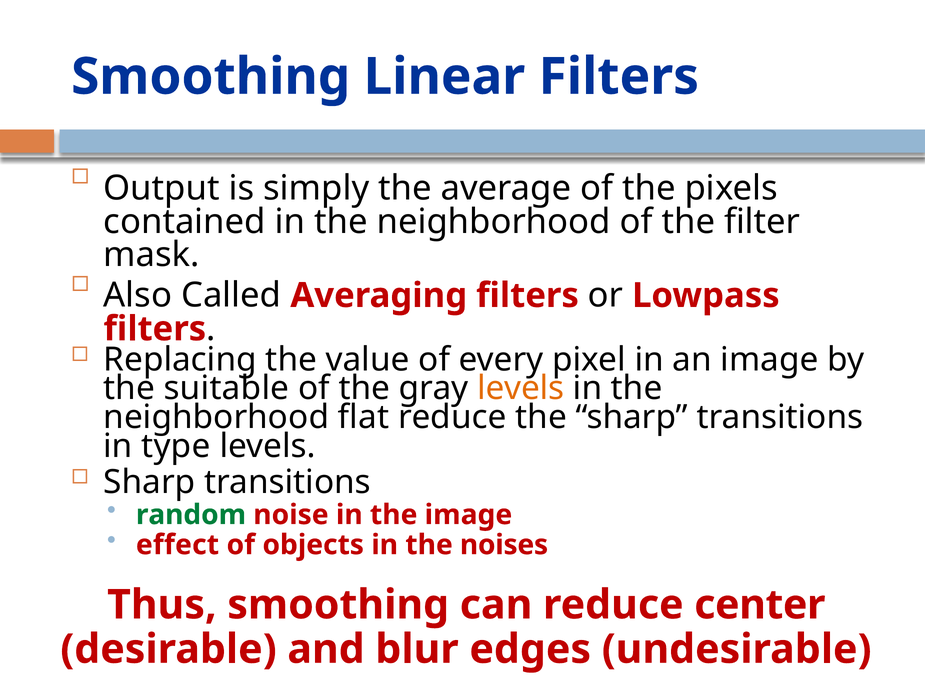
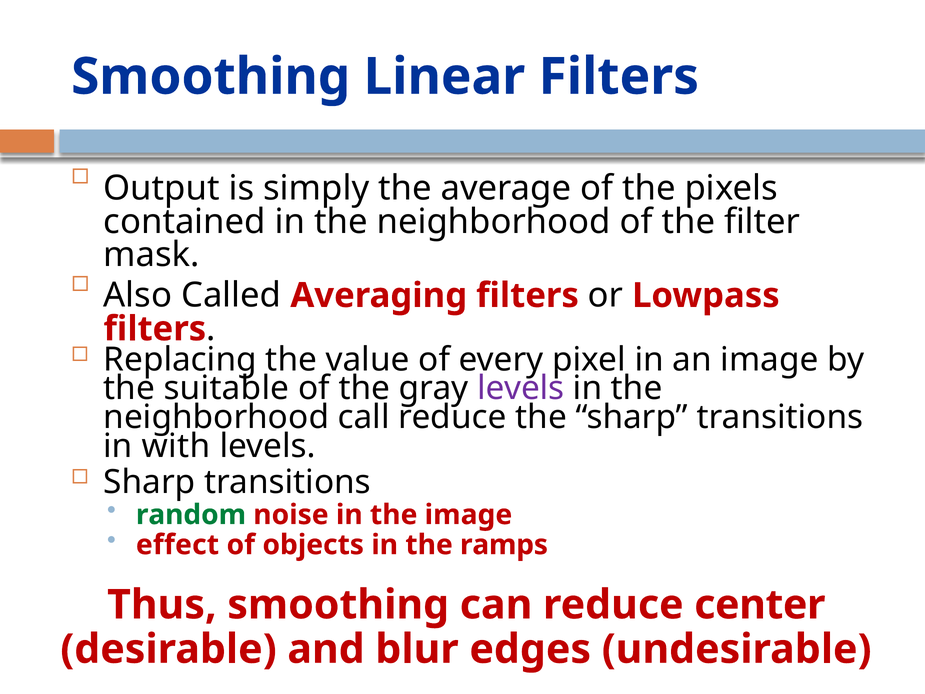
levels colour: orange -> purple (521, 388)
flat: flat -> call (364, 417)
type: type -> with (176, 446)
noises: noises -> ramps (504, 545)
